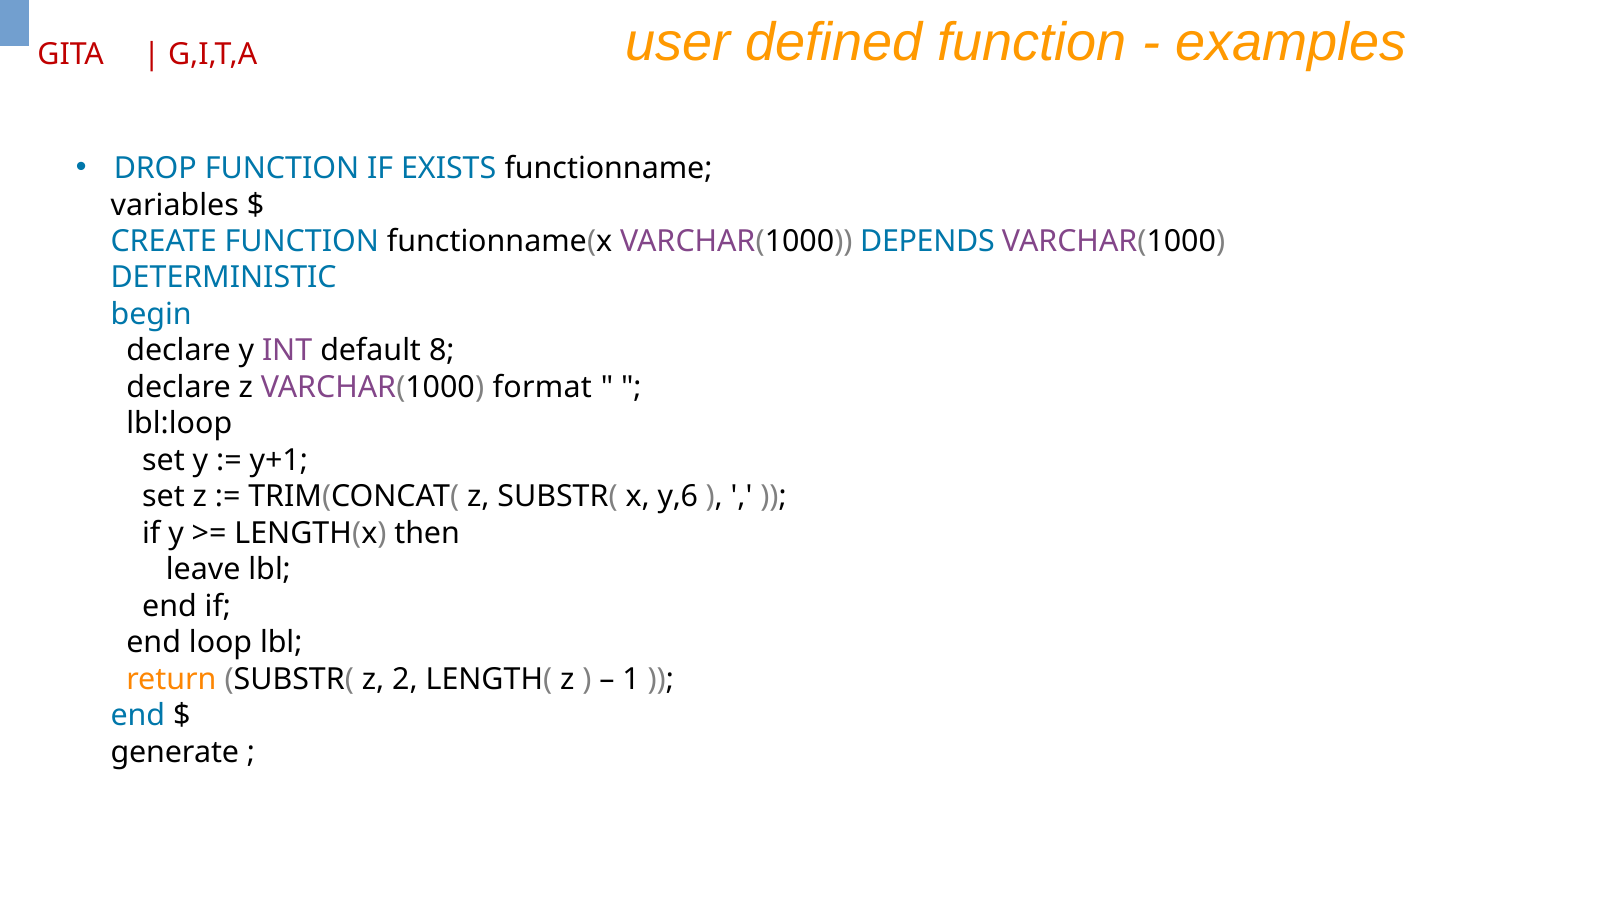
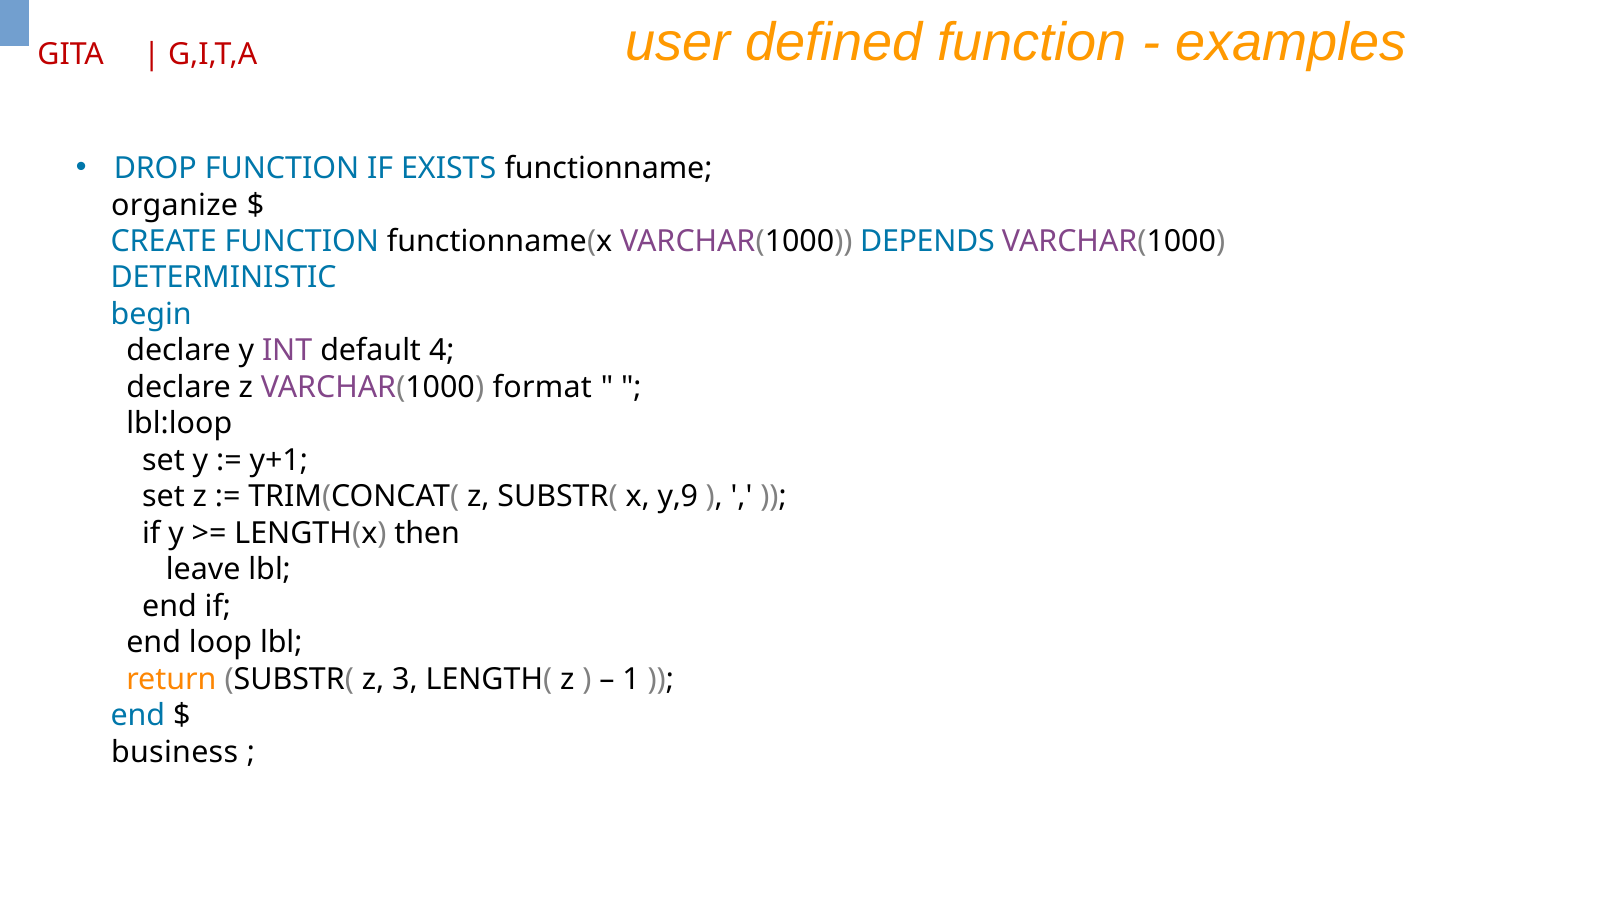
variables: variables -> organize (175, 205)
8: 8 -> 4 (442, 351)
y,6: y,6 -> y,9 (678, 497)
2: 2 -> 3 (405, 679)
generate: generate -> business (175, 752)
